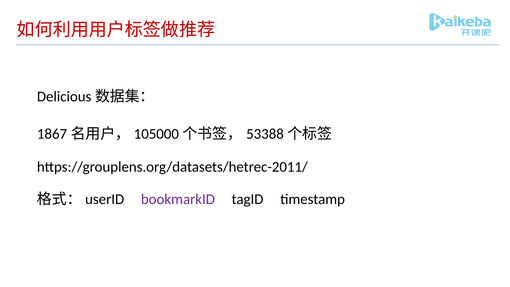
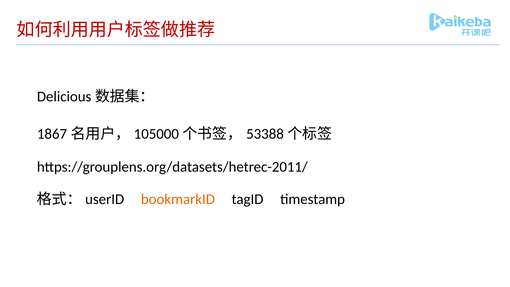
bookmarkID colour: purple -> orange (178, 199)
